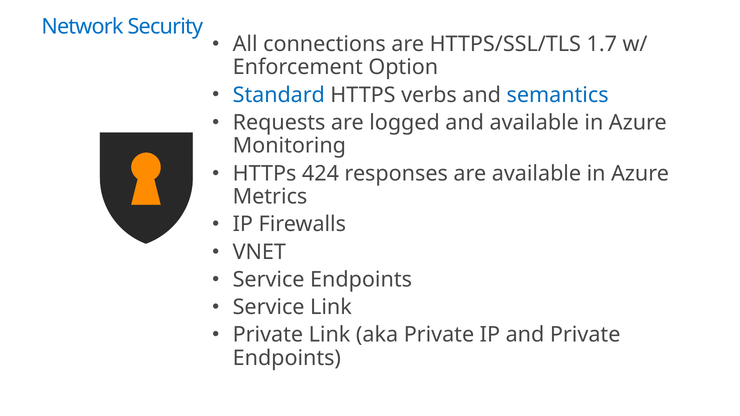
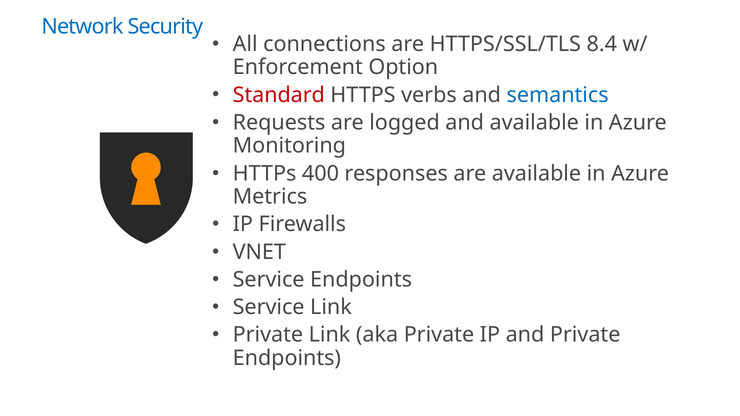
1.7: 1.7 -> 8.4 (602, 44)
Standard colour: blue -> red (279, 95)
424: 424 -> 400 (320, 174)
